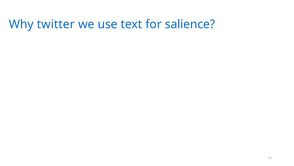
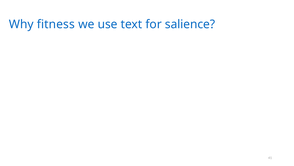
twitter: twitter -> fitness (56, 24)
